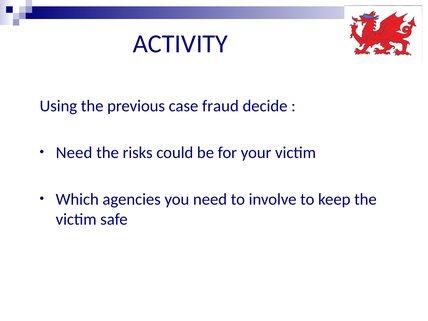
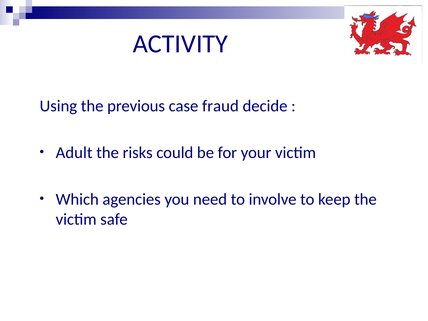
Need: Need -> Adult (74, 153)
